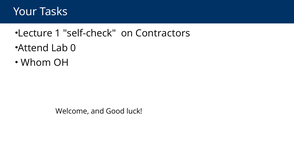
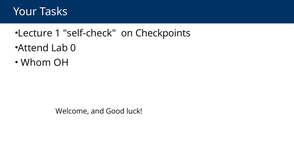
Contractors: Contractors -> Checkpoints (163, 33)
